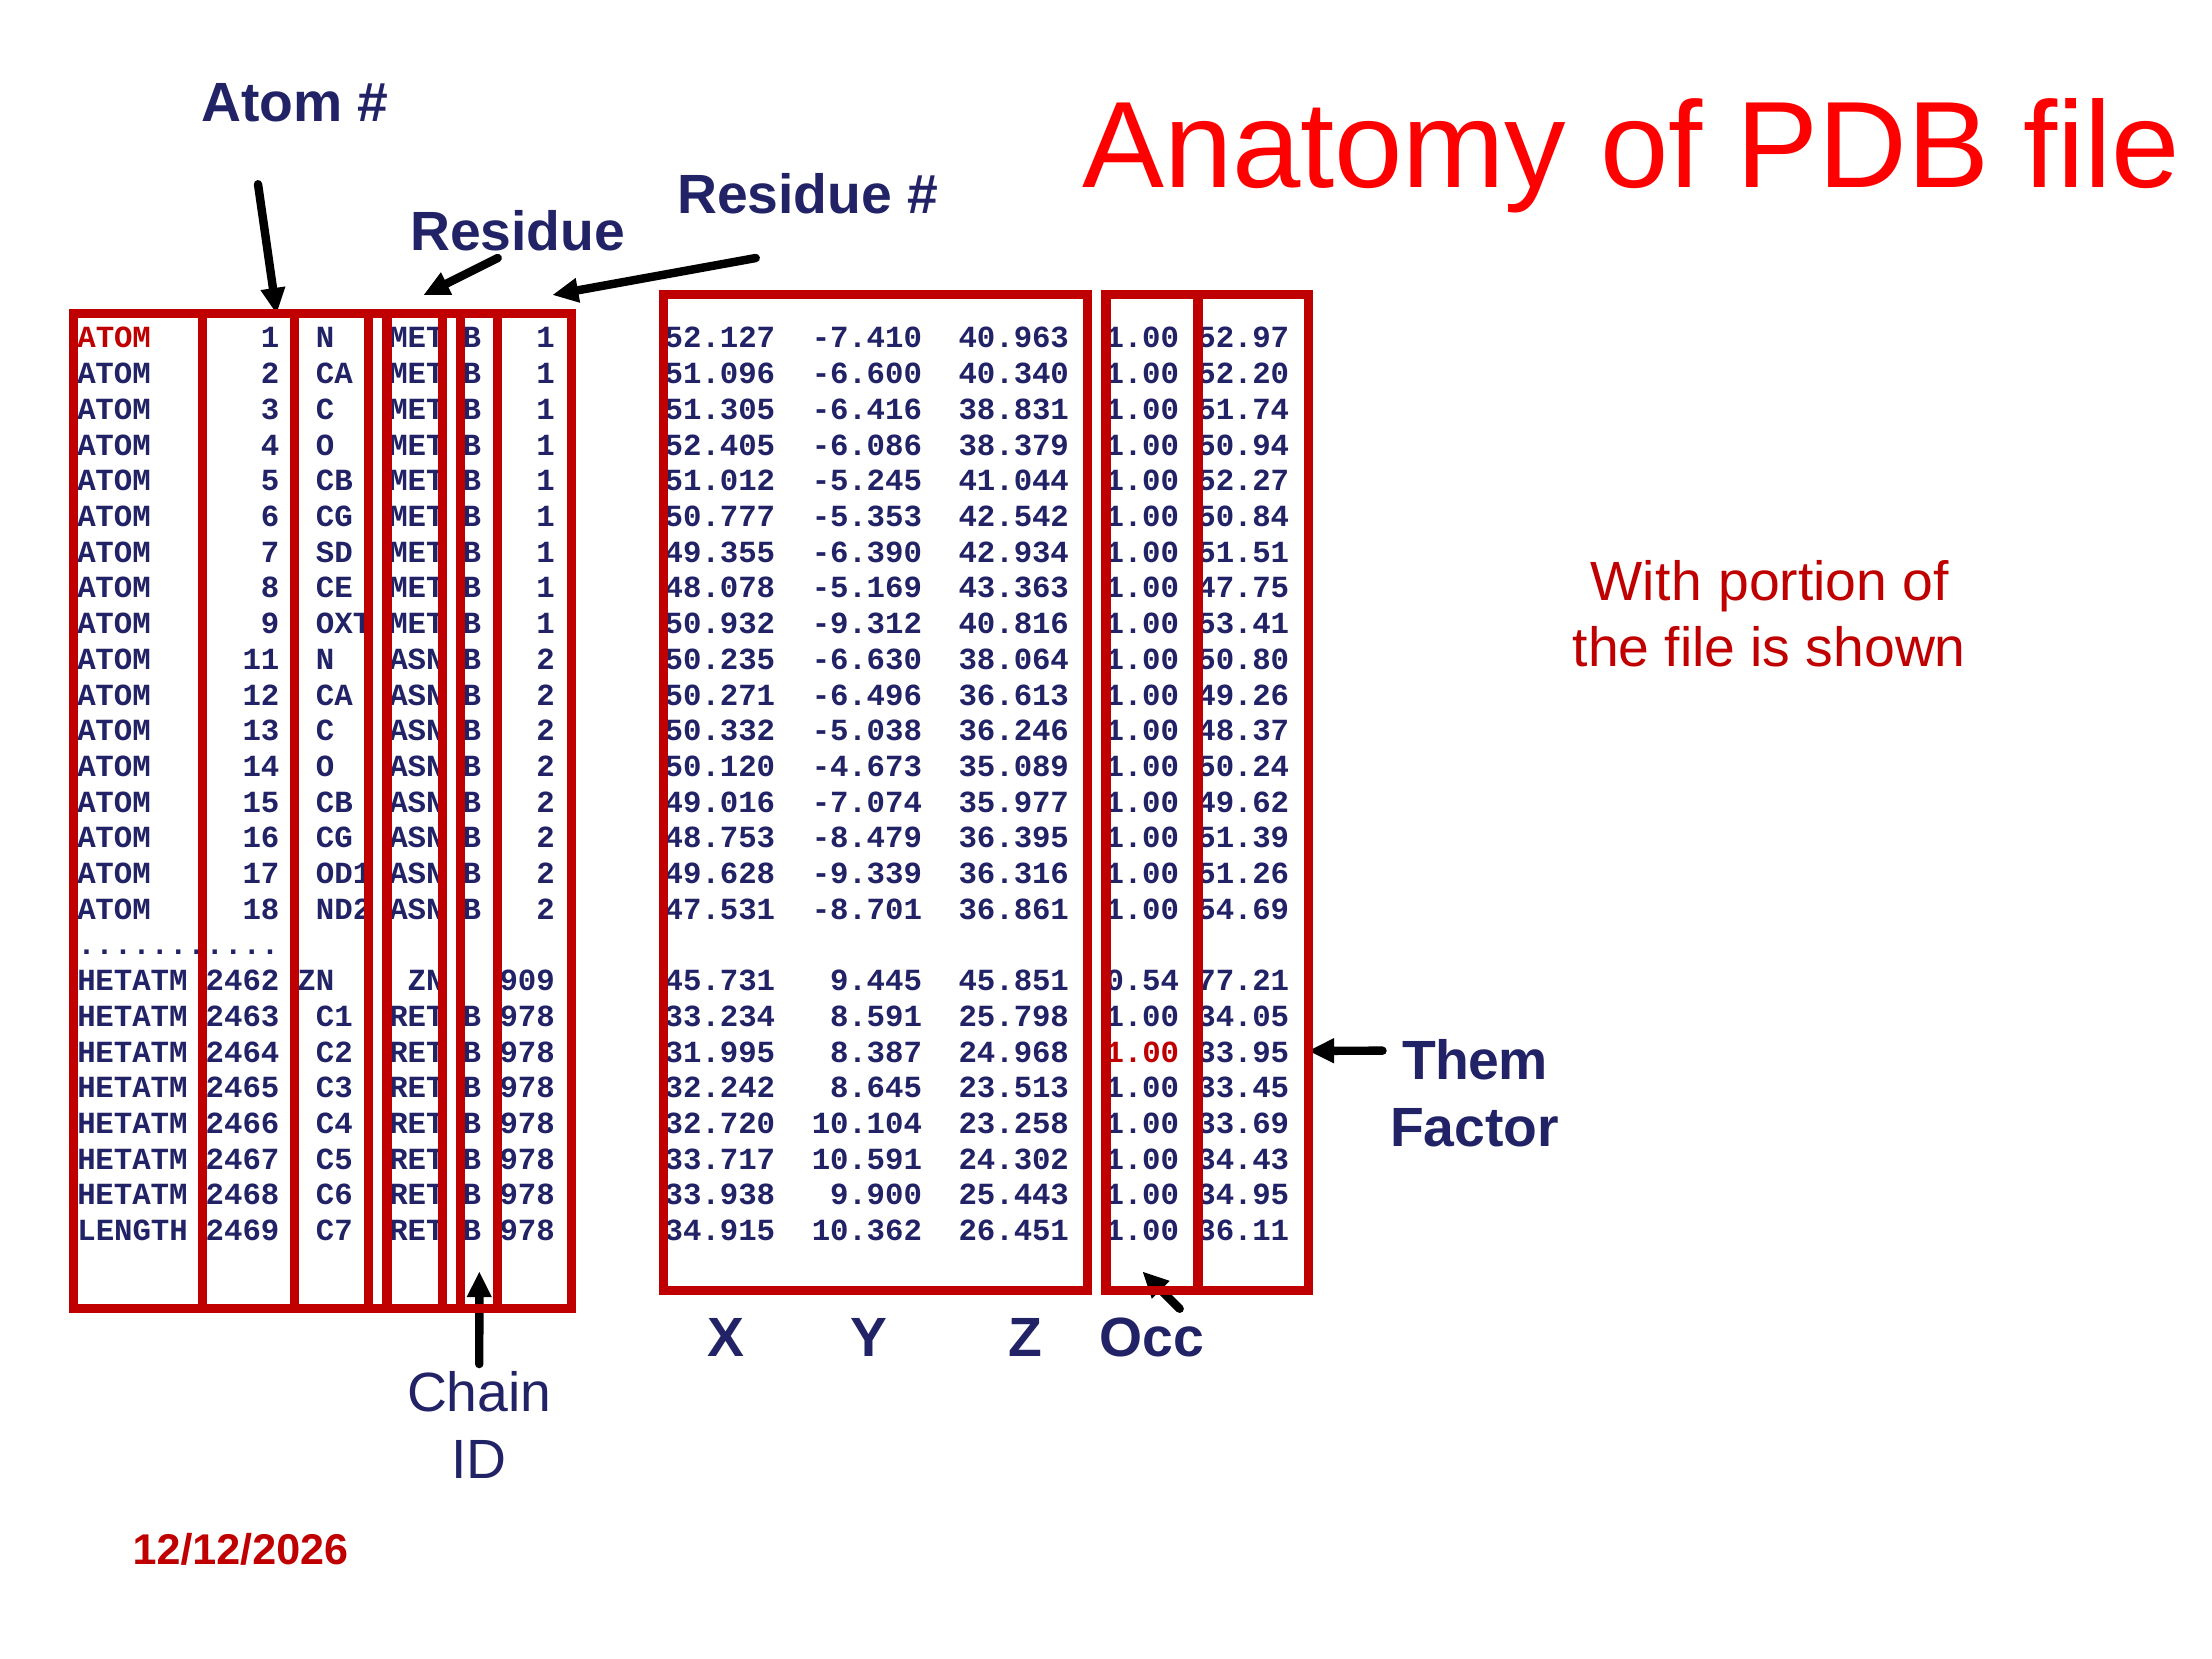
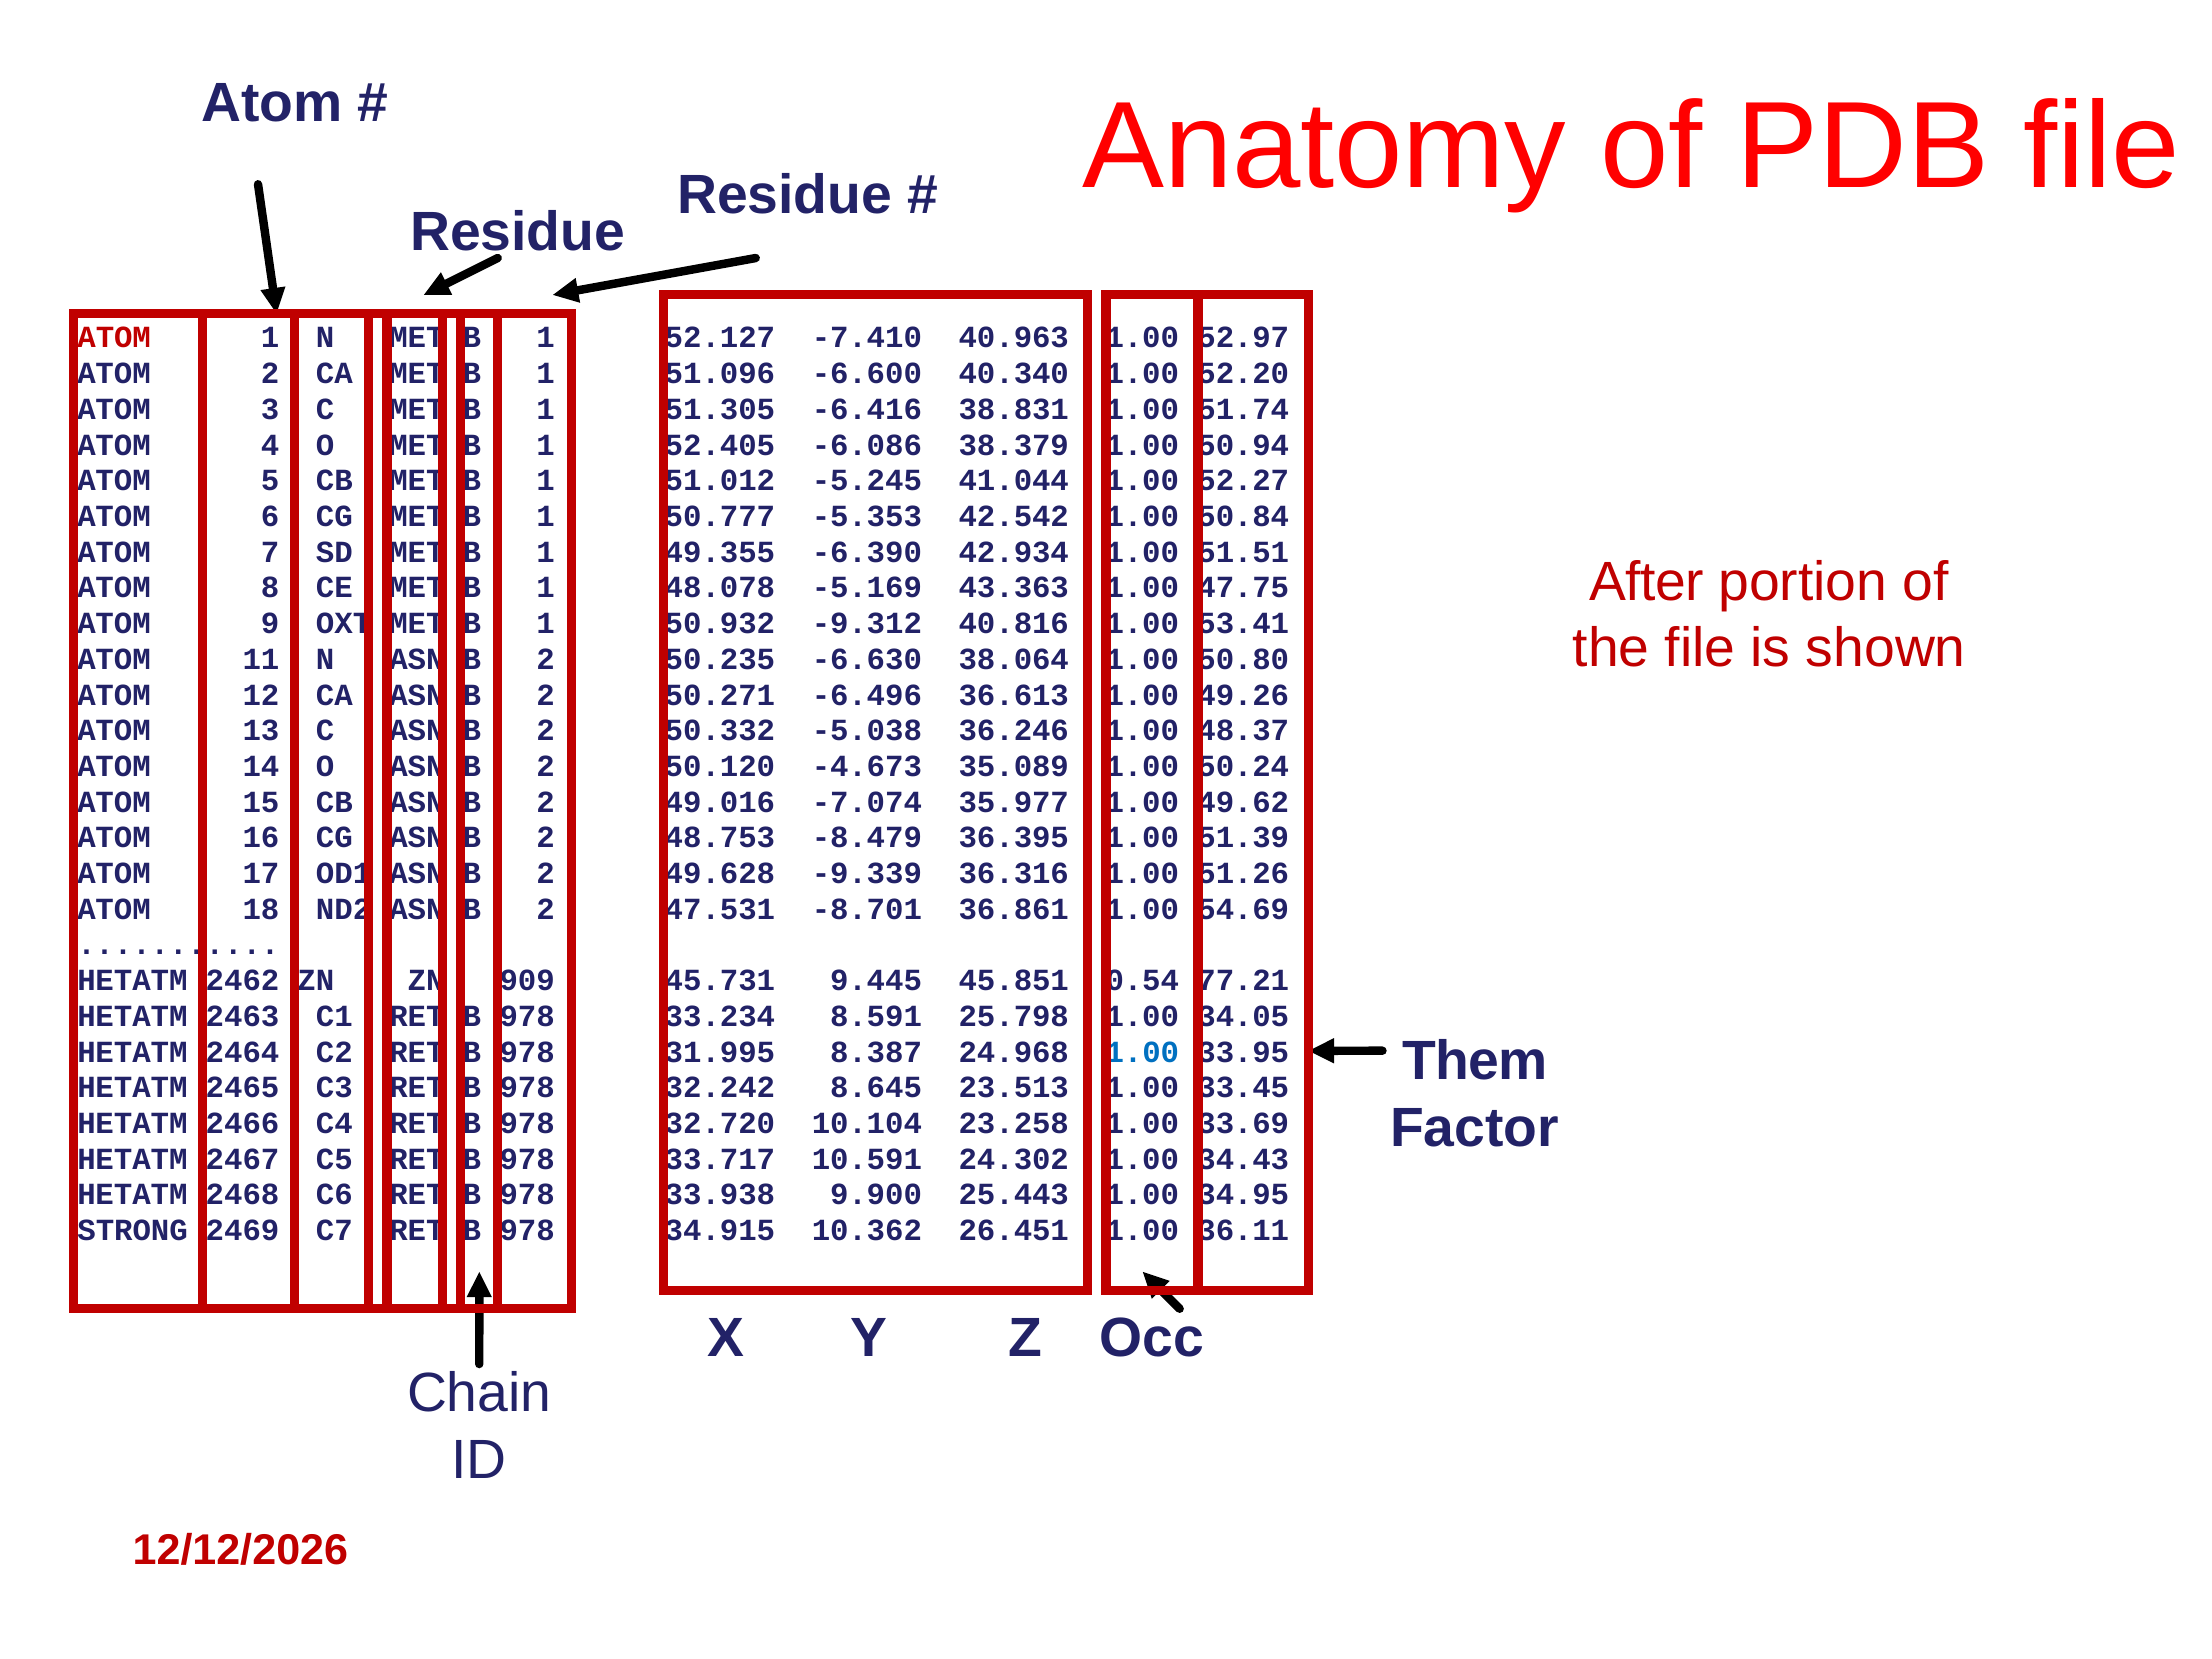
With: With -> After (1647, 582)
1.00 colour: red -> blue (1142, 1052)
LENGTH: LENGTH -> STRONG (133, 1230)
